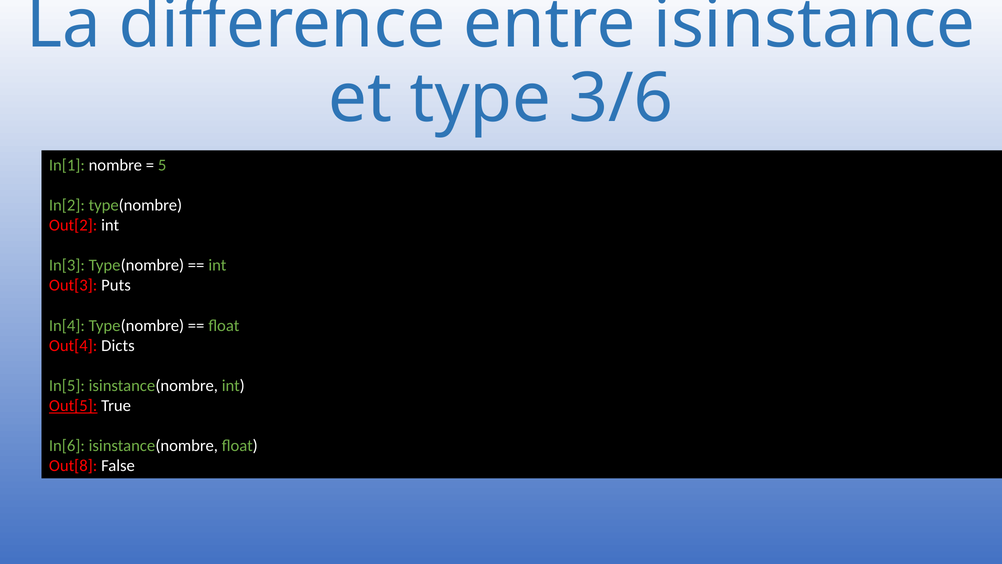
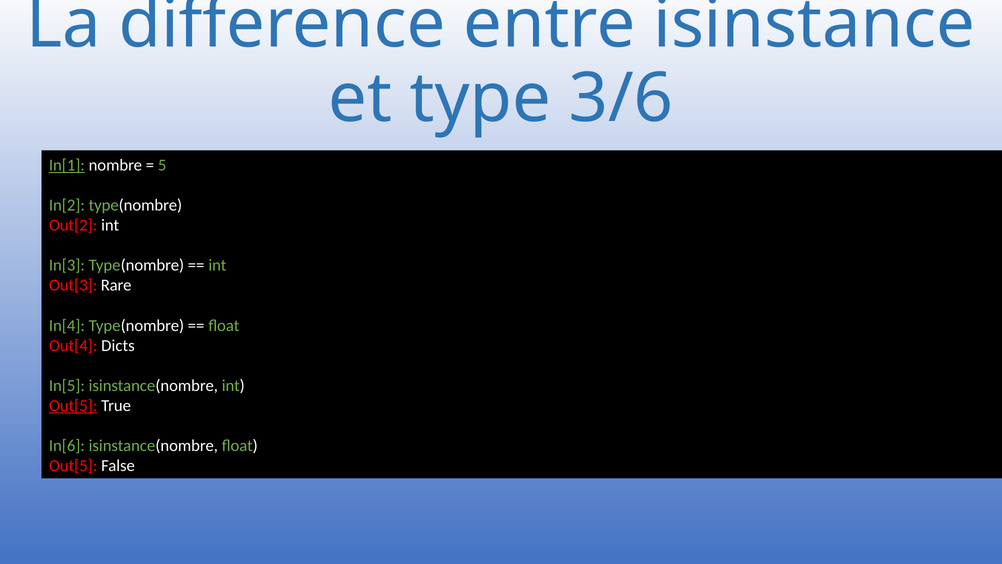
In[1 underline: none -> present (67, 165)
Puts: Puts -> Rare (116, 285)
Out[8: Out[8 -> Out[5 (73, 466)
